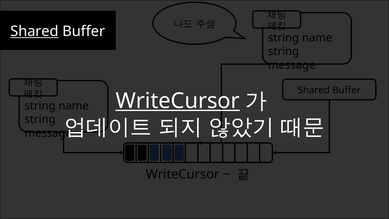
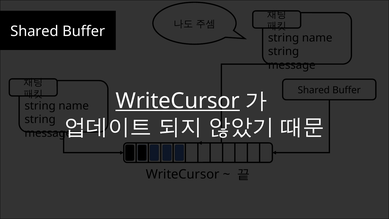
Shared underline: present -> none (34, 31)
